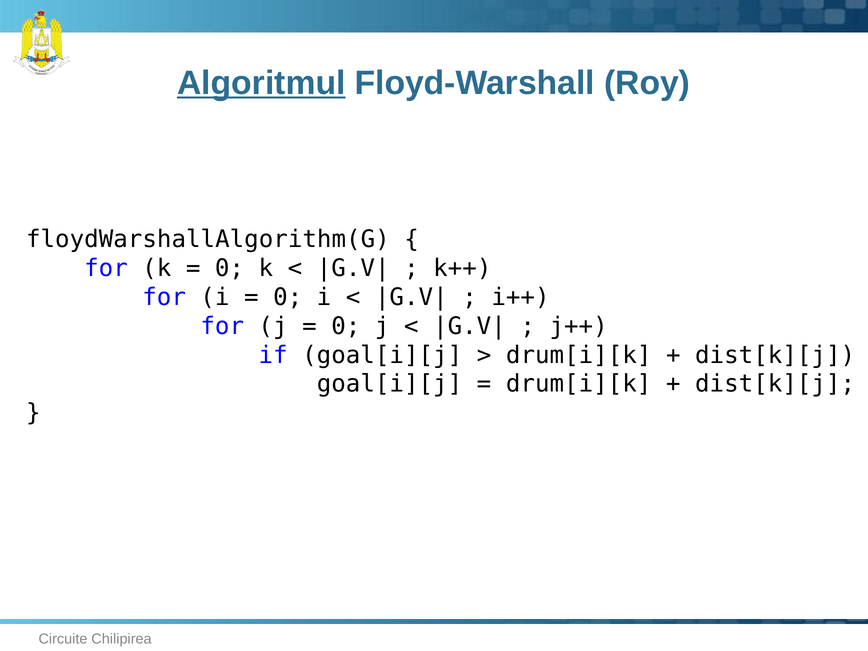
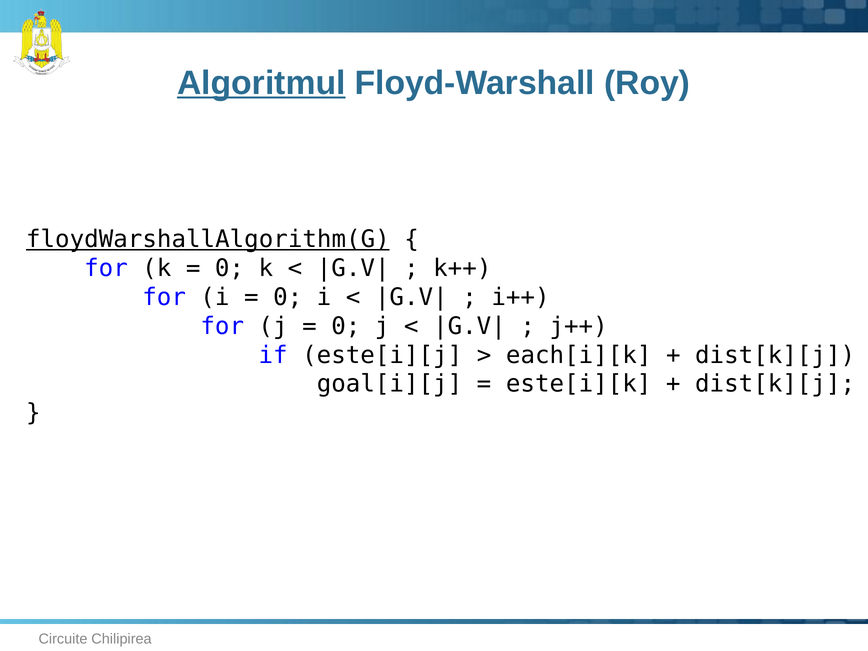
floydWarshallAlgorithm(G underline: none -> present (208, 239)
if goal[i][j: goal[i][j -> este[i][j (382, 355)
drum[i][k: drum[i][k -> each[i][k (579, 355)
drum[i][k: drum[i][k -> este[i][k (579, 384)
